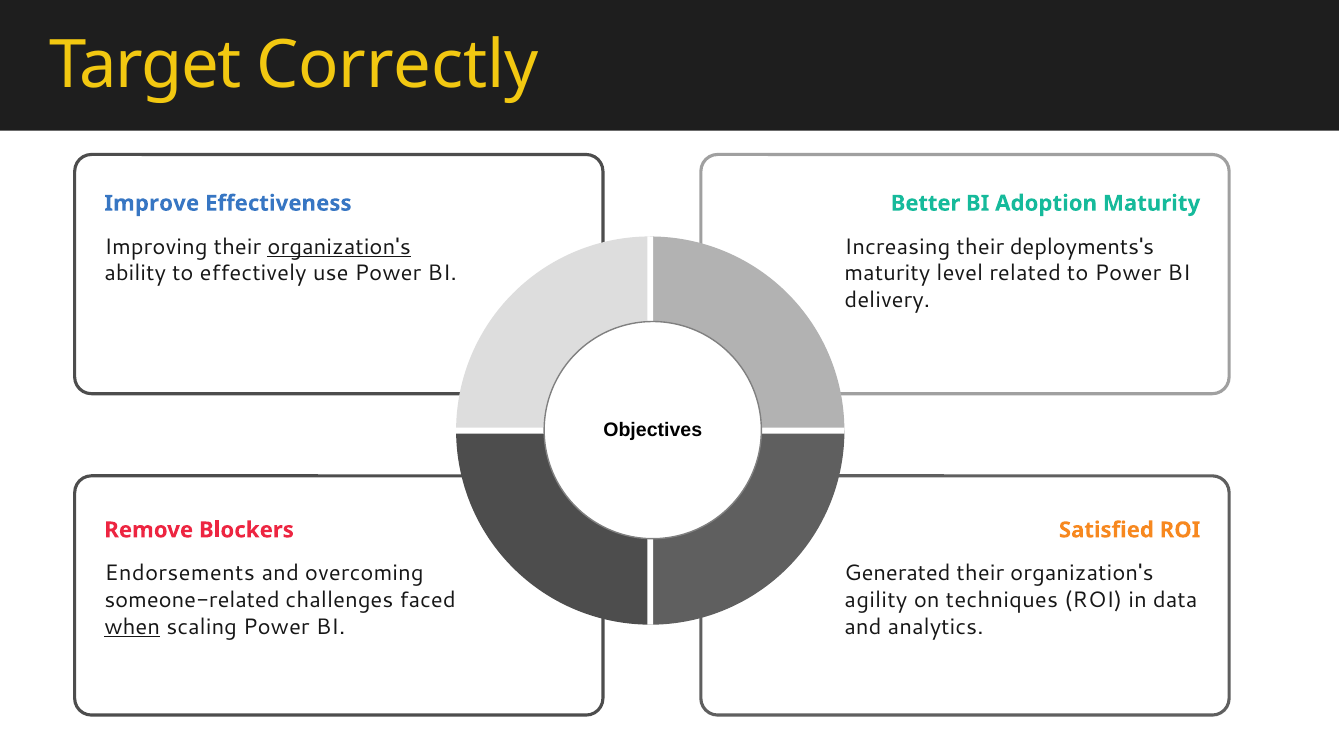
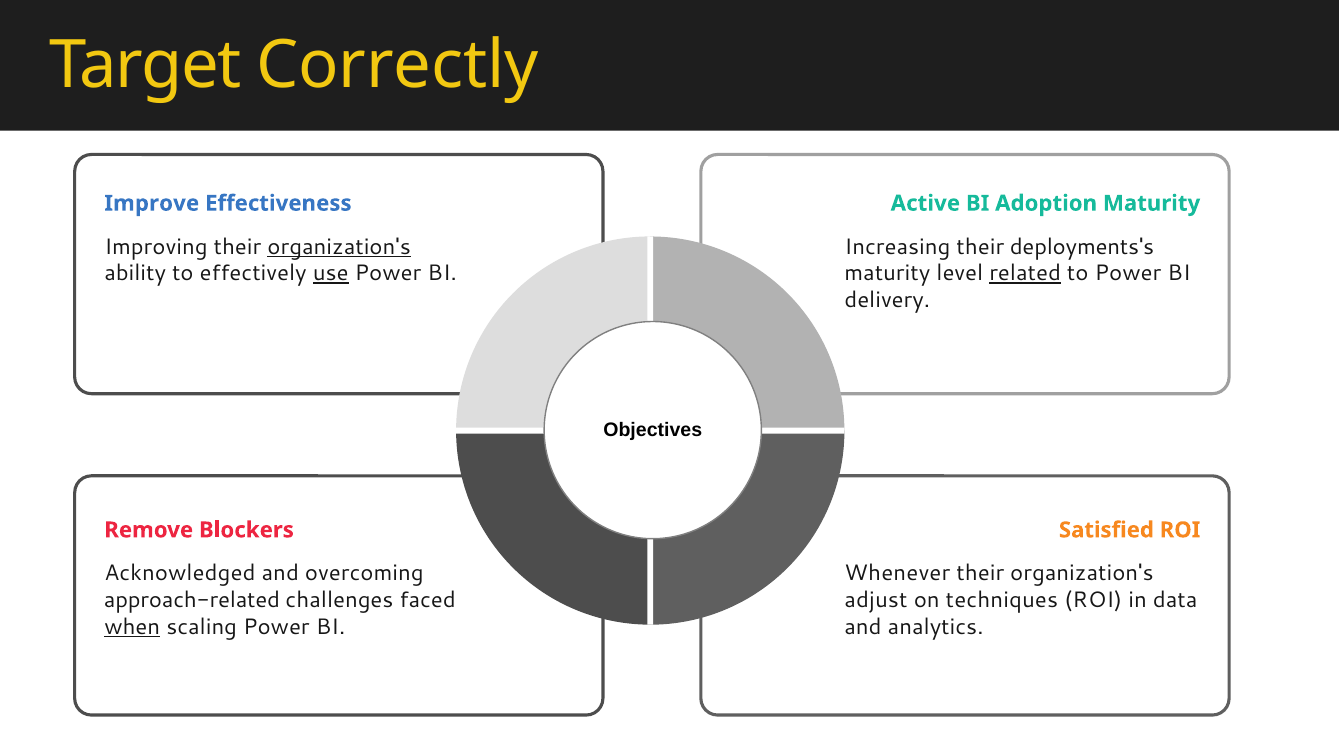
Better: Better -> Active (925, 203)
use underline: none -> present (331, 274)
related underline: none -> present (1025, 274)
Endorsements: Endorsements -> Acknowledged (180, 574)
Generated: Generated -> Whenever (897, 574)
someone-related: someone-related -> approach-related (192, 600)
agility: agility -> adjust (876, 600)
